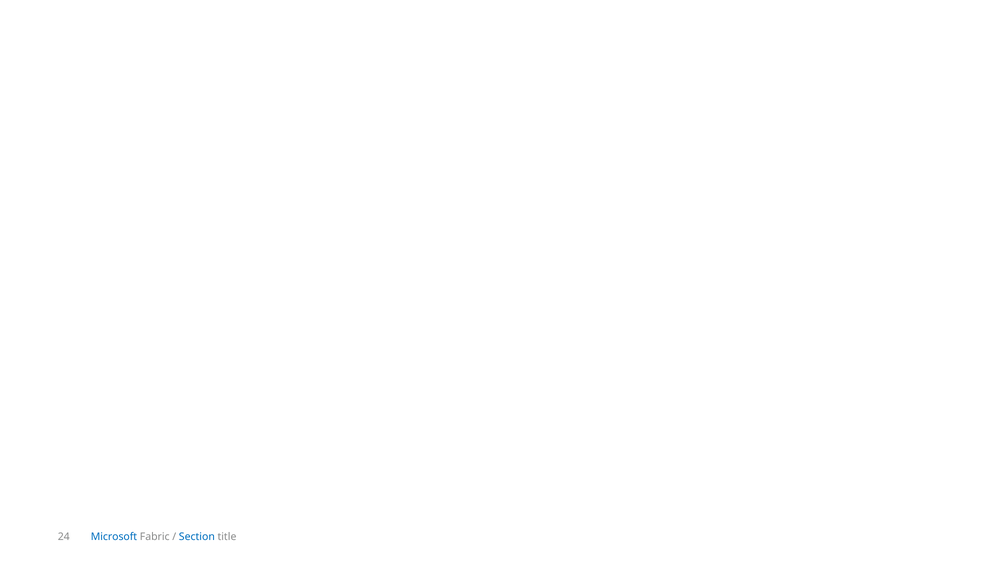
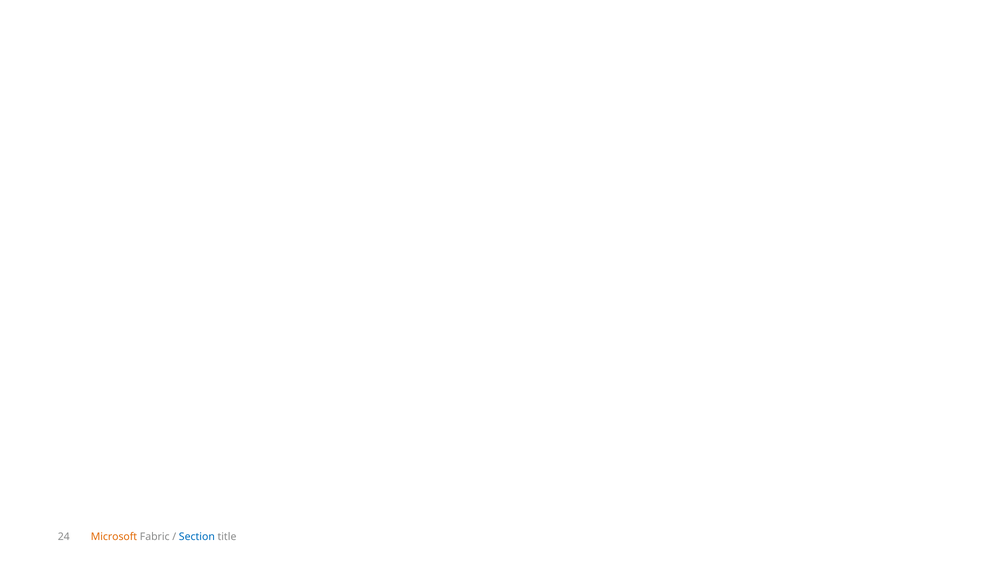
Microsoft colour: blue -> orange (114, 537)
